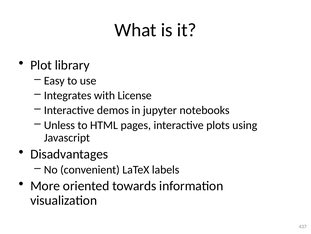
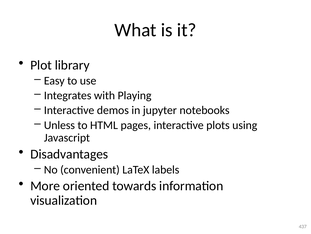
License: License -> Playing (135, 95)
